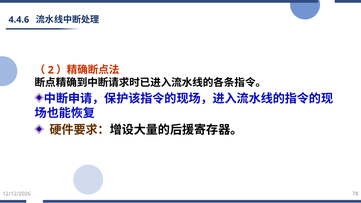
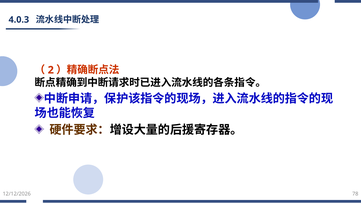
4.4.6: 4.4.6 -> 4.0.3 (19, 20)
